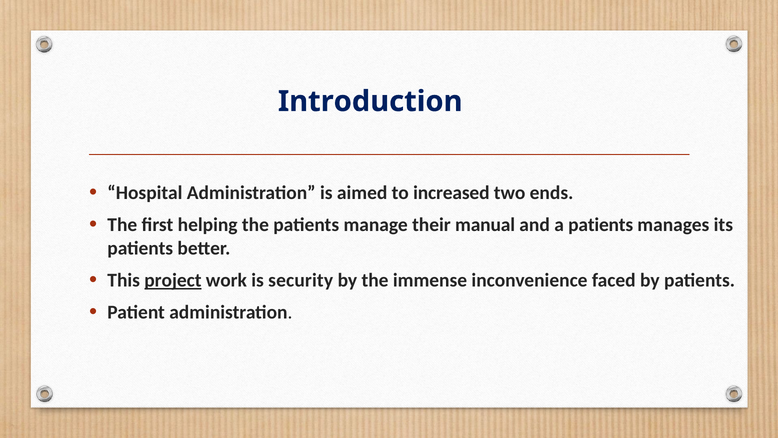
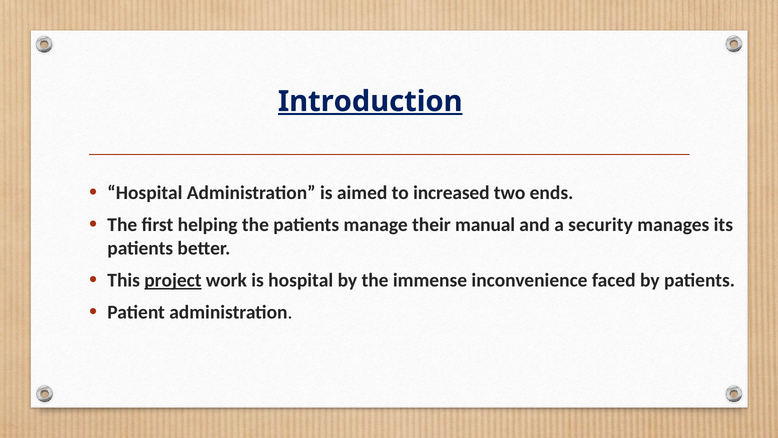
Introduction underline: none -> present (370, 101)
a patients: patients -> security (601, 225)
is security: security -> hospital (301, 280)
